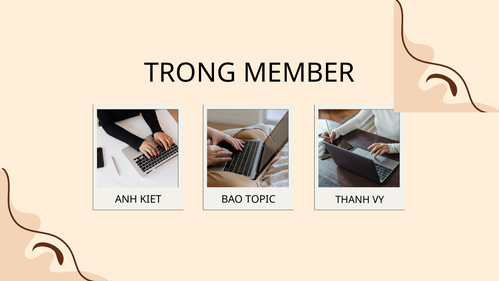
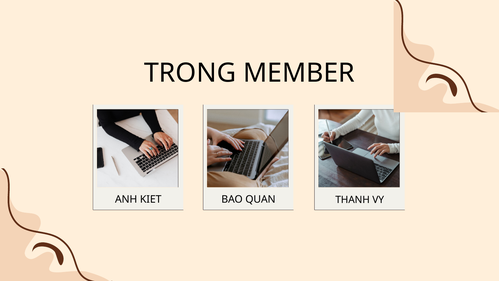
TOPIC: TOPIC -> QUAN (260, 199)
